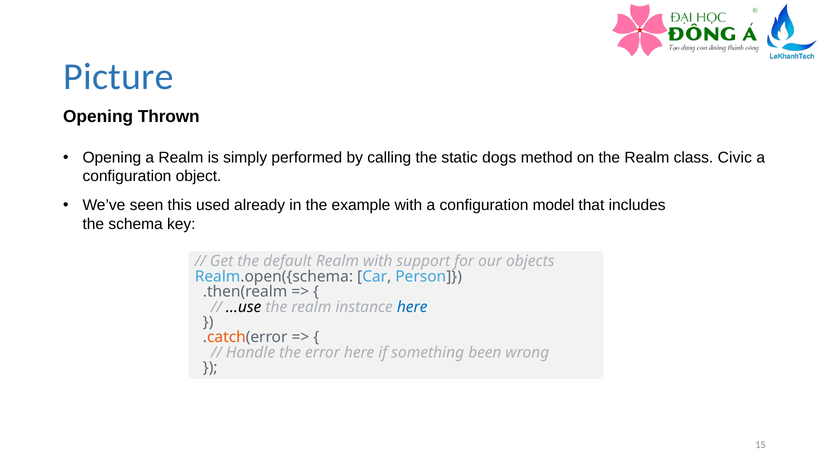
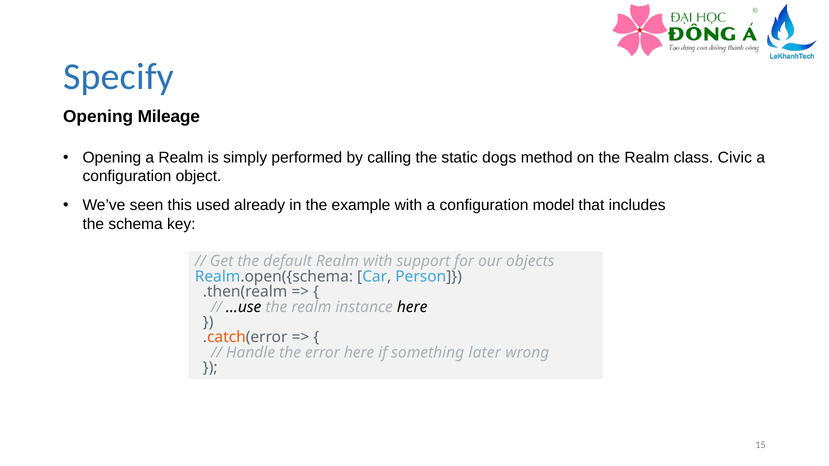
Picture: Picture -> Specify (119, 77)
Thrown: Thrown -> Mileage (169, 117)
here colour: blue -> black (412, 307)
been: been -> later (485, 353)
